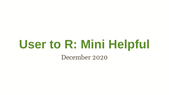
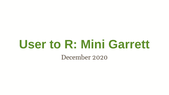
Helpful: Helpful -> Garrett (129, 44)
